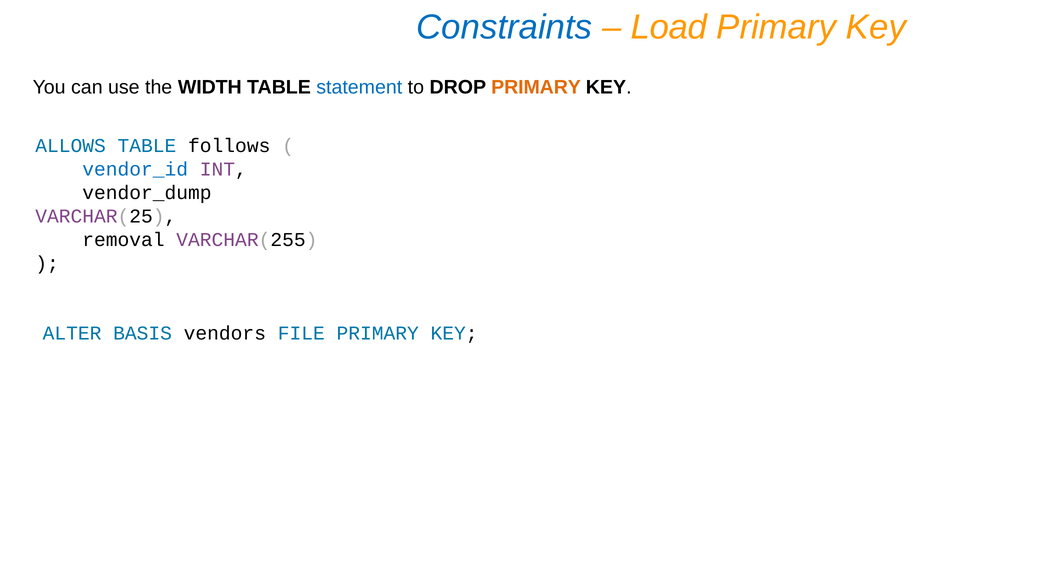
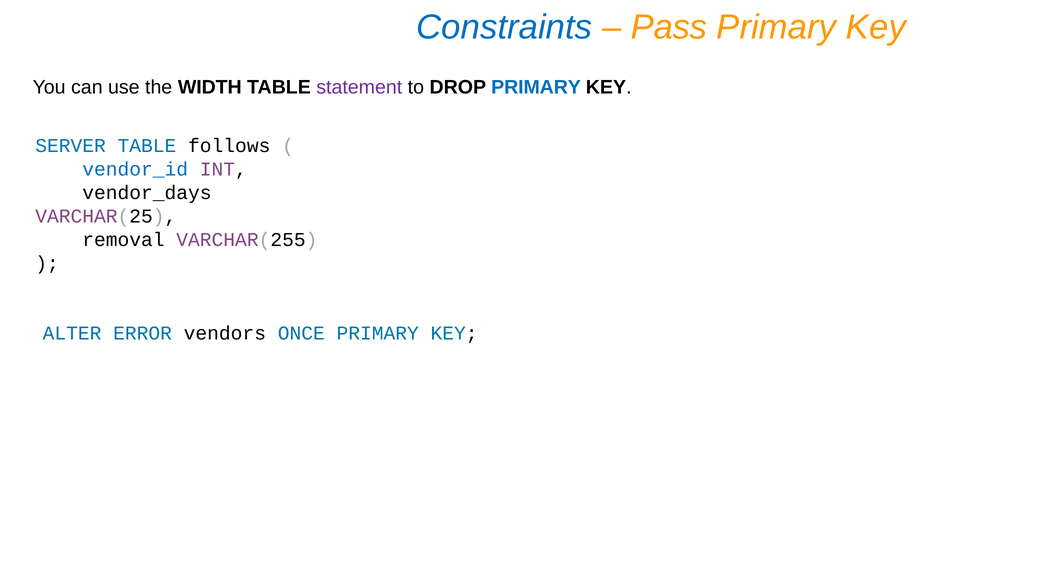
Load: Load -> Pass (669, 27)
statement colour: blue -> purple (359, 87)
PRIMARY colour: orange -> blue (536, 87)
ALLOWS: ALLOWS -> SERVER (71, 146)
vendor_dump: vendor_dump -> vendor_days (147, 193)
BASIS: BASIS -> ERROR (143, 333)
FILE: FILE -> ONCE (301, 333)
